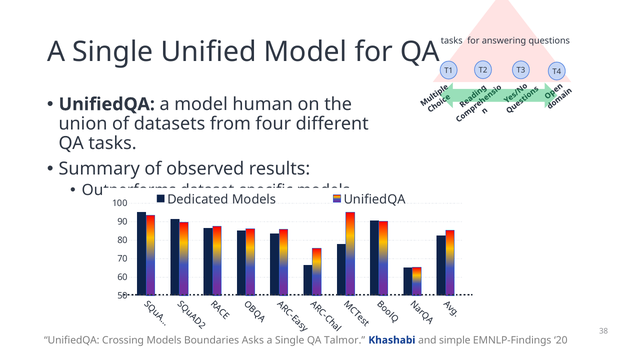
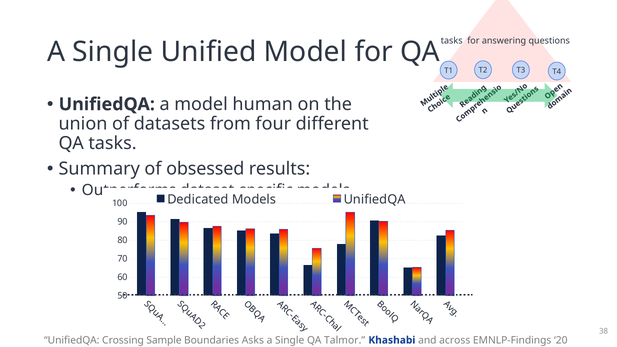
observed: observed -> obsessed (205, 169)
Crossing Models: Models -> Sample (164, 340)
simple: simple -> across (455, 340)
